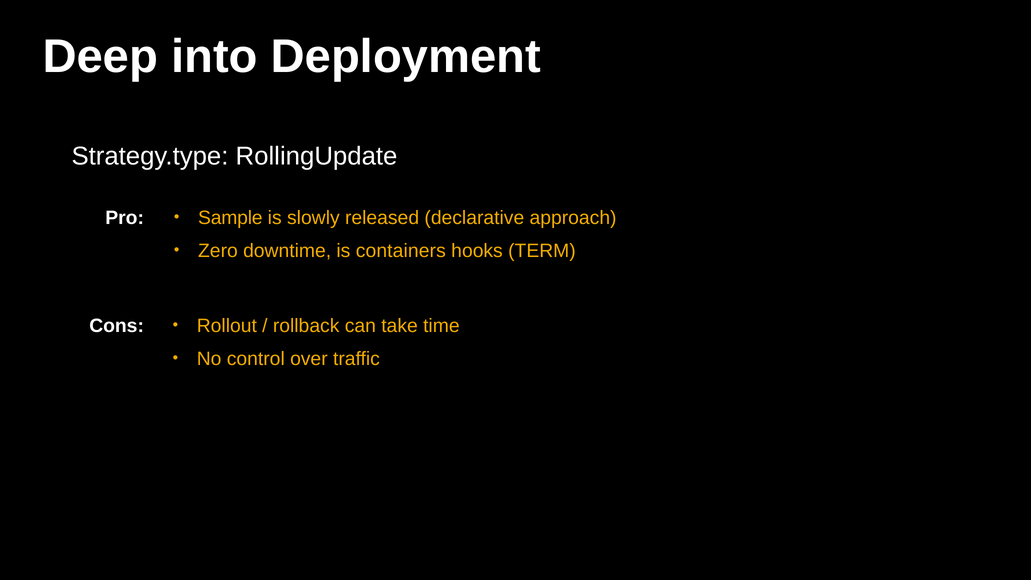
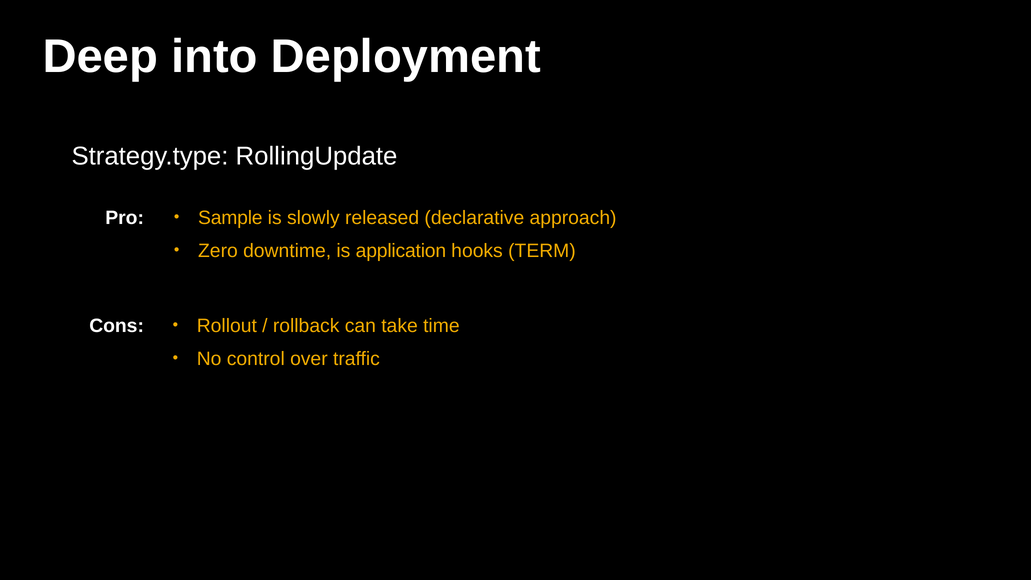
containers: containers -> application (401, 251)
